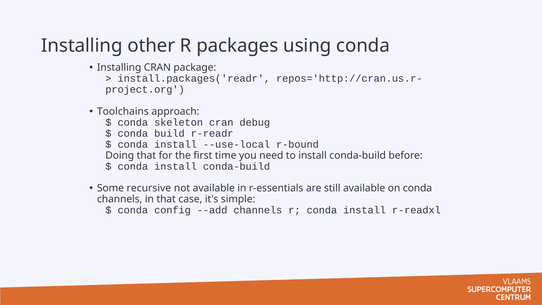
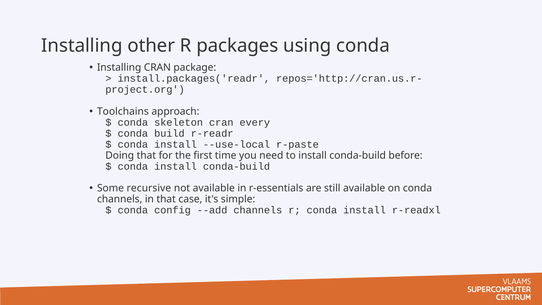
debug: debug -> every (255, 122)
r-bound: r-bound -> r-paste (297, 144)
